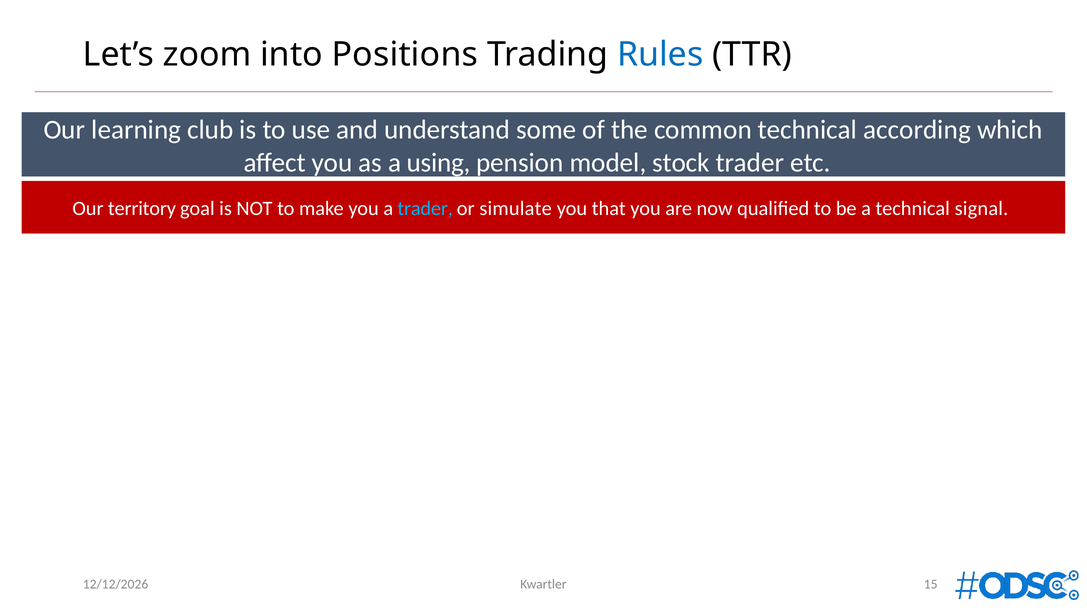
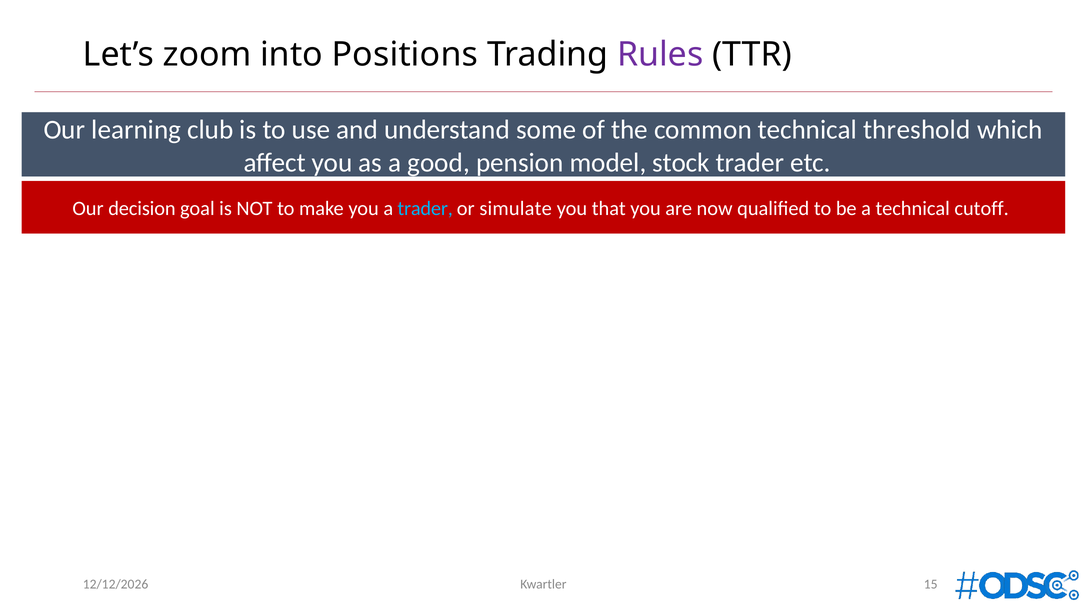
Rules colour: blue -> purple (660, 55)
according: according -> threshold (917, 130)
using: using -> good (439, 162)
territory: territory -> decision (142, 208)
signal: signal -> cutoff (982, 208)
